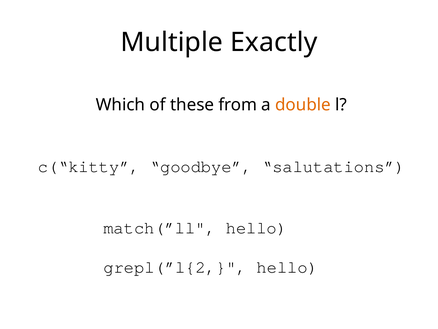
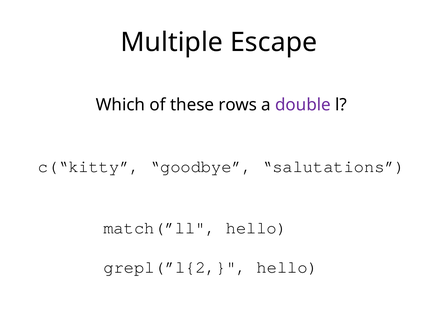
Exactly: Exactly -> Escape (274, 42)
from: from -> rows (238, 105)
double colour: orange -> purple (303, 105)
